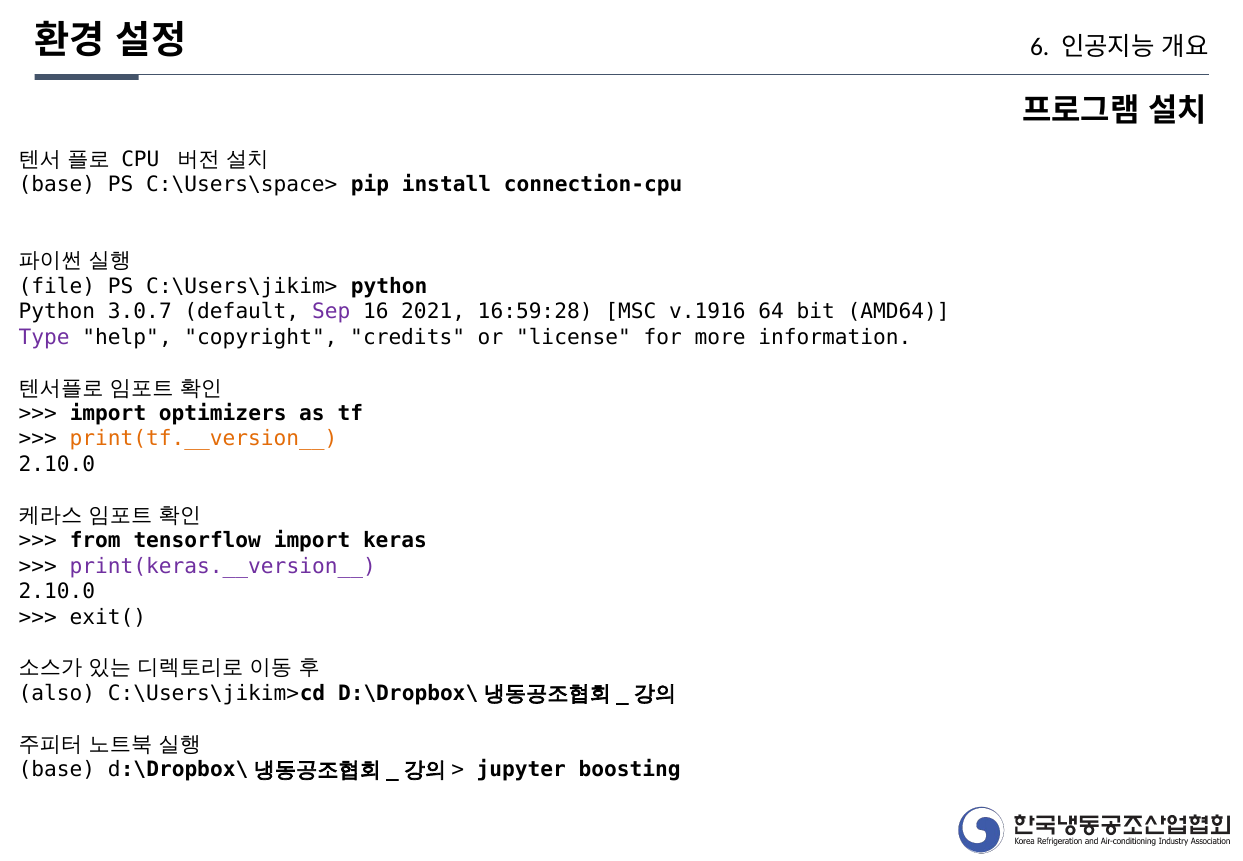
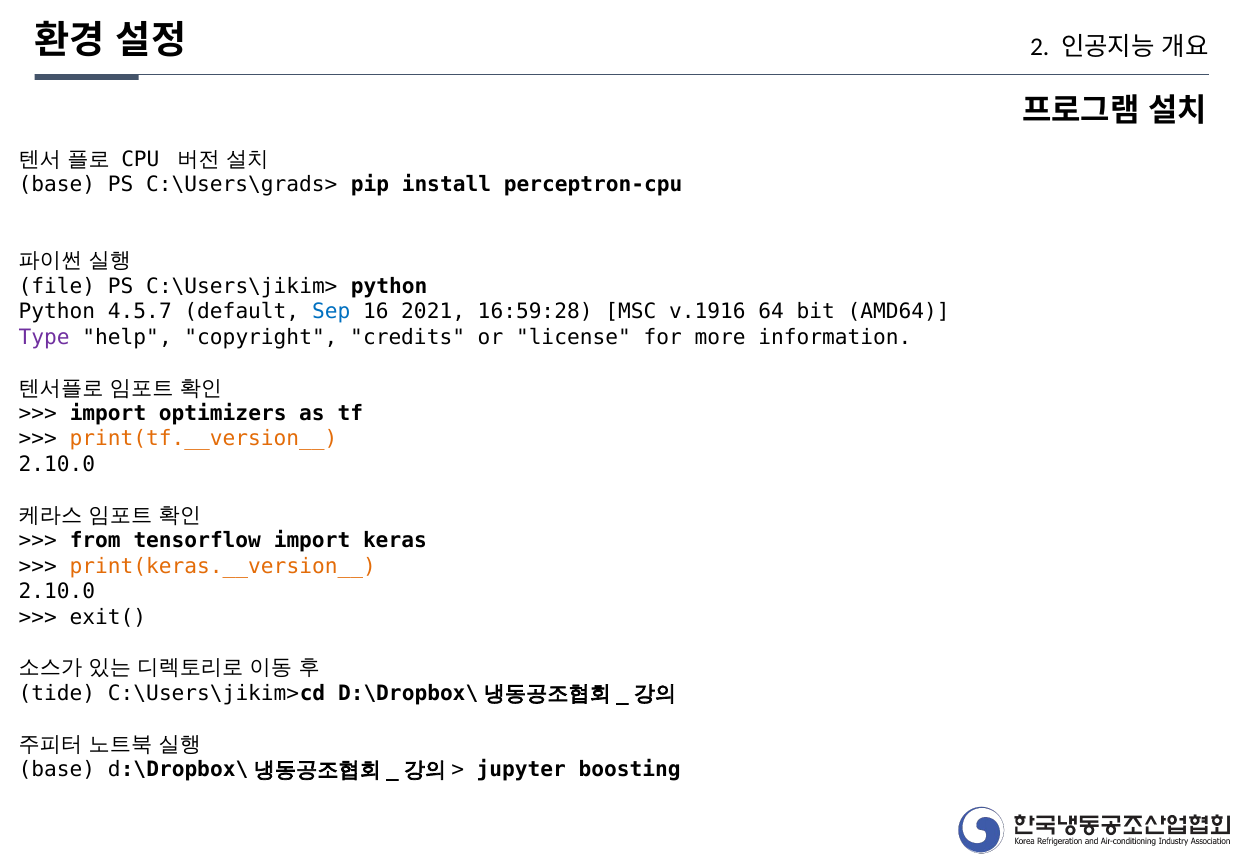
6: 6 -> 2 (1040, 47)
C:\Users\space>: C:\Users\space> -> C:\Users\grads> (242, 184)
connection-cpu: connection-cpu -> perceptron-cpu (593, 184)
3.0.7: 3.0.7 -> 4.5.7 (140, 312)
Sep colour: purple -> blue (331, 312)
print(keras.__version__ colour: purple -> orange (223, 566)
also: also -> tide (57, 693)
